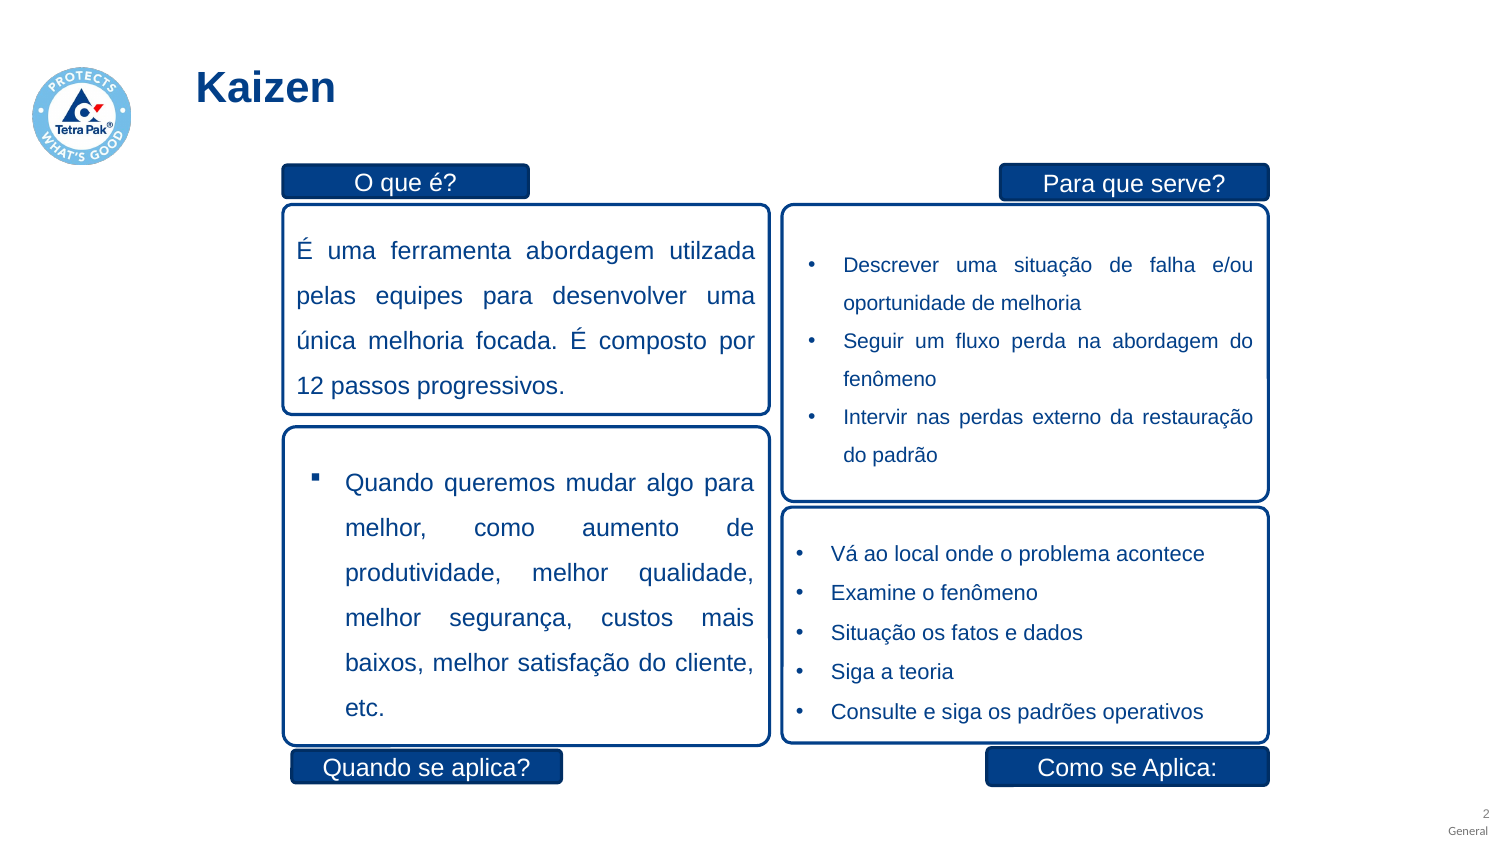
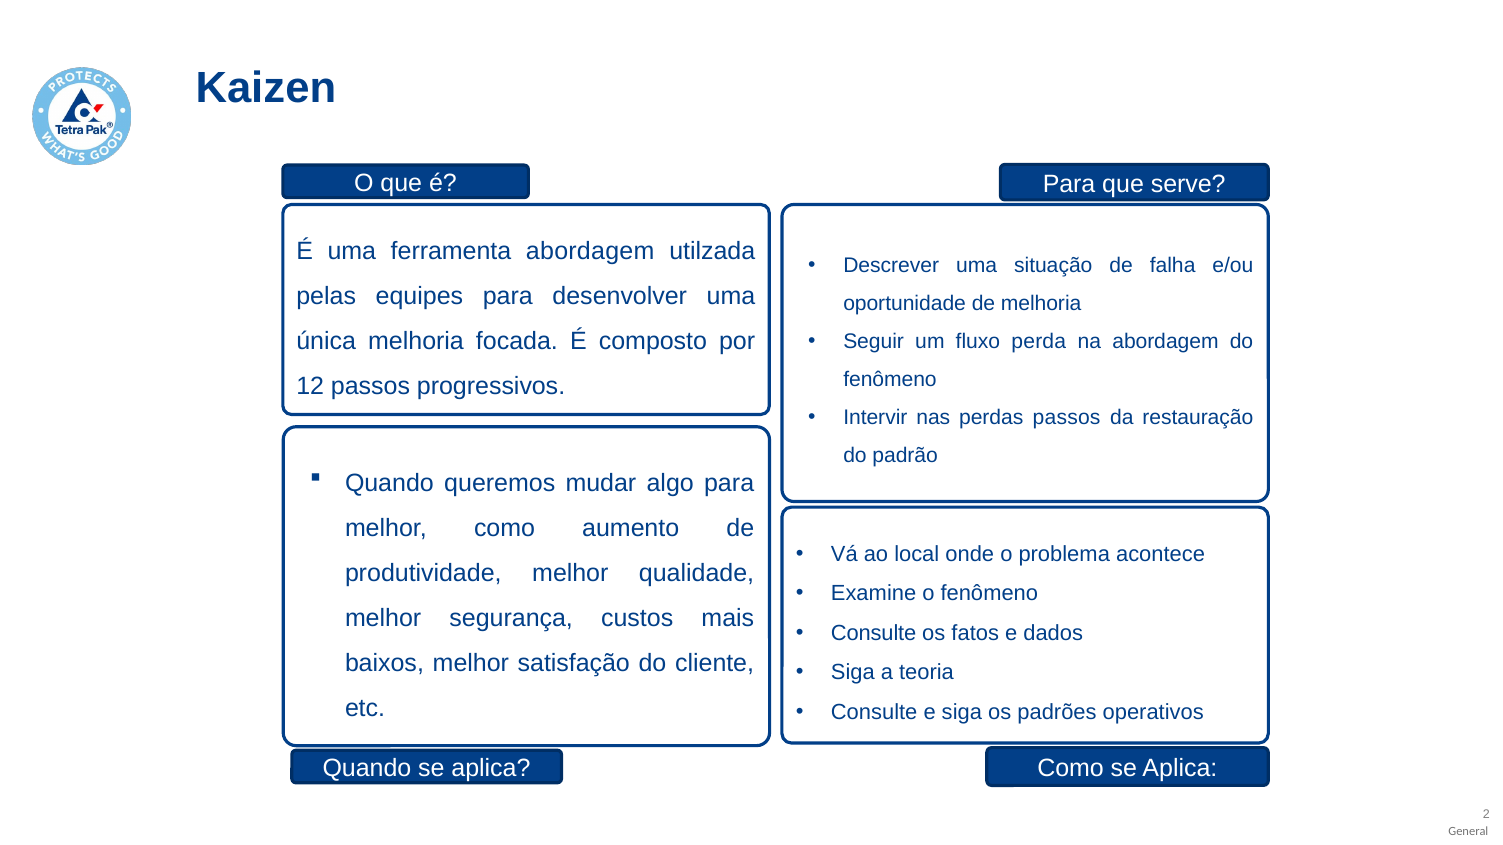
perdas externo: externo -> passos (1067, 417)
Situação: Situação -> Consulte (874, 633)
